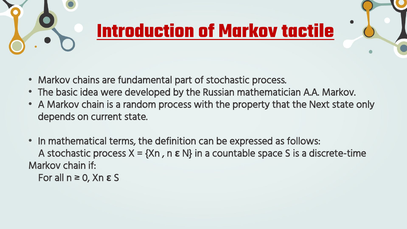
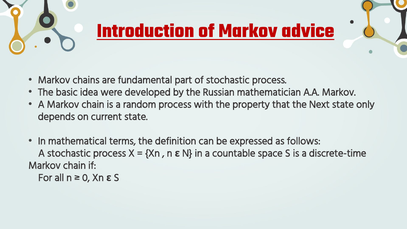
tactile: tactile -> advice (308, 30)
